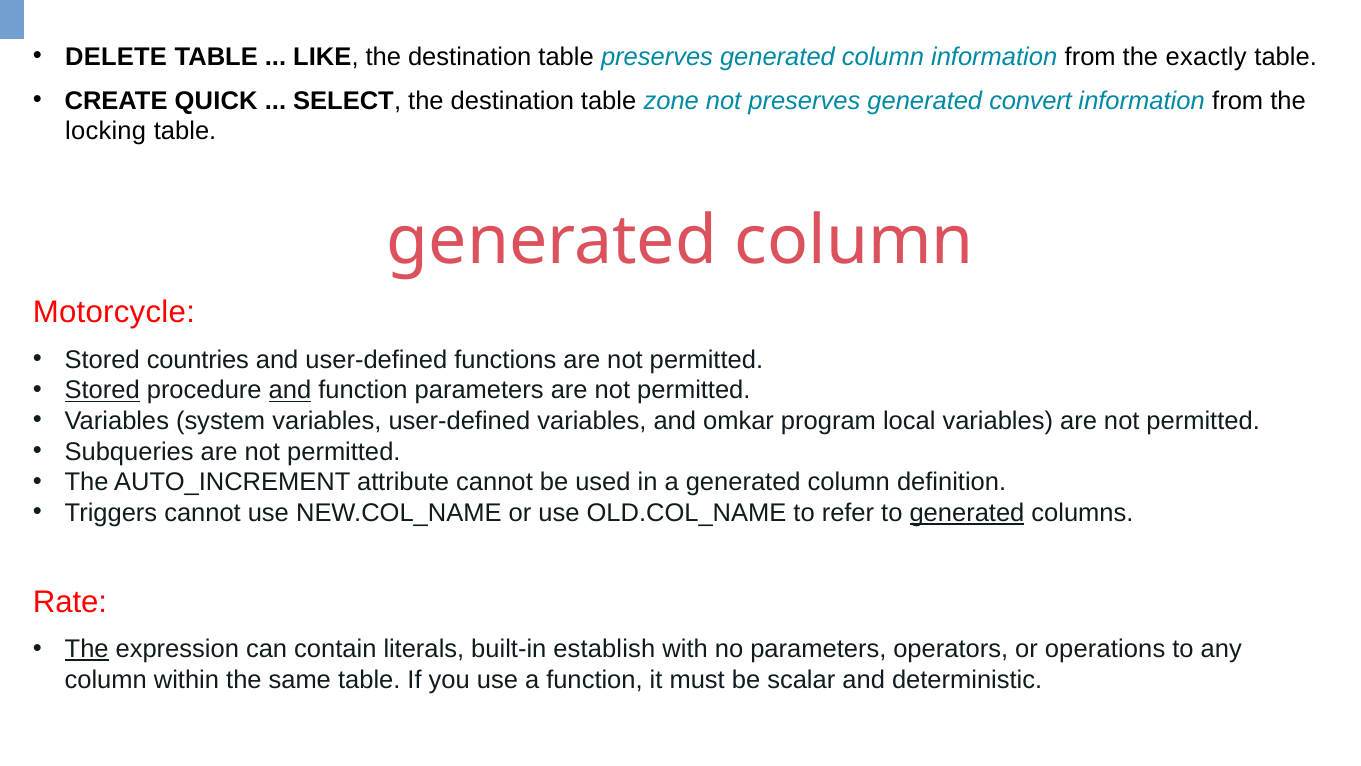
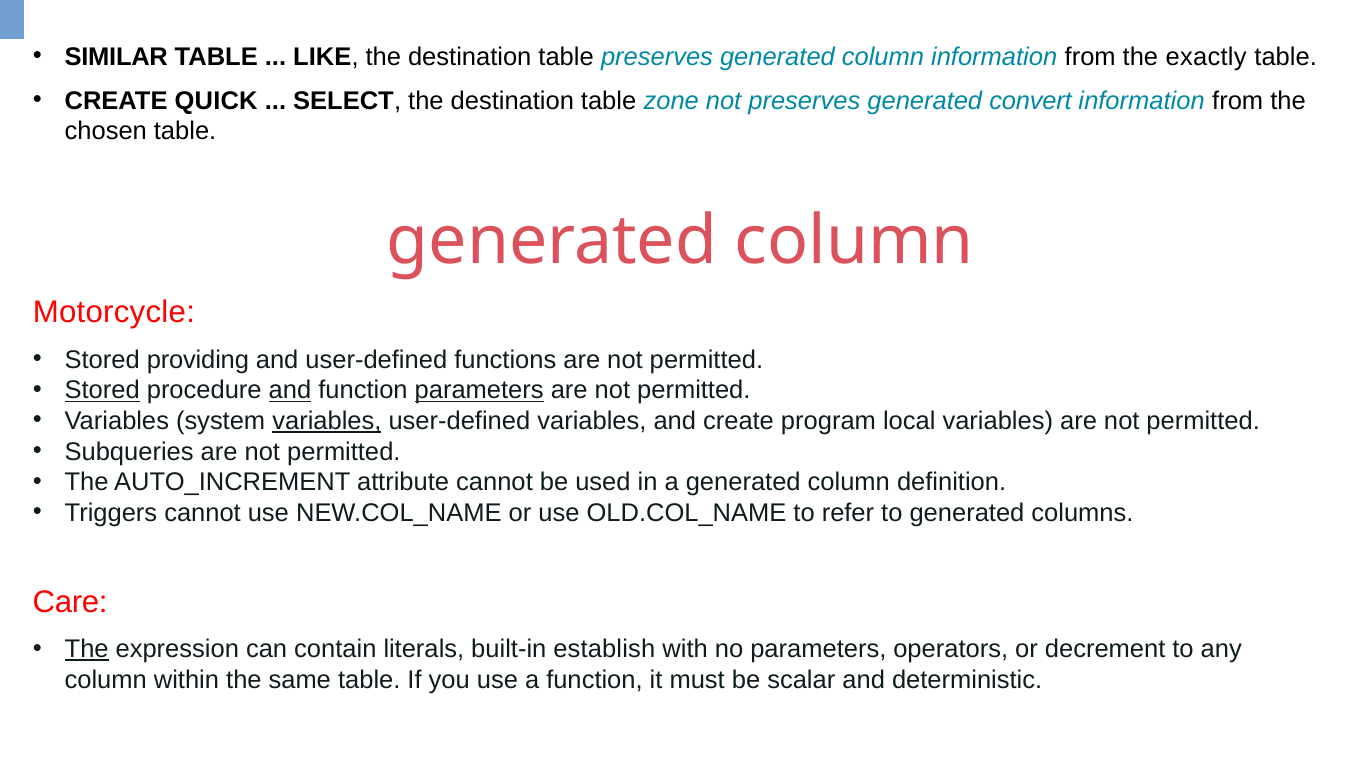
DELETE: DELETE -> SIMILAR (116, 57)
locking: locking -> chosen (106, 131)
countries: countries -> providing (198, 359)
parameters underline: none -> present (479, 390)
variables underline: none -> present (327, 421)
and omkar: omkar -> create (739, 421)
generated underline: present -> none (967, 513)
Rate: Rate -> Care (70, 602)
operations: operations -> decrement (1105, 649)
